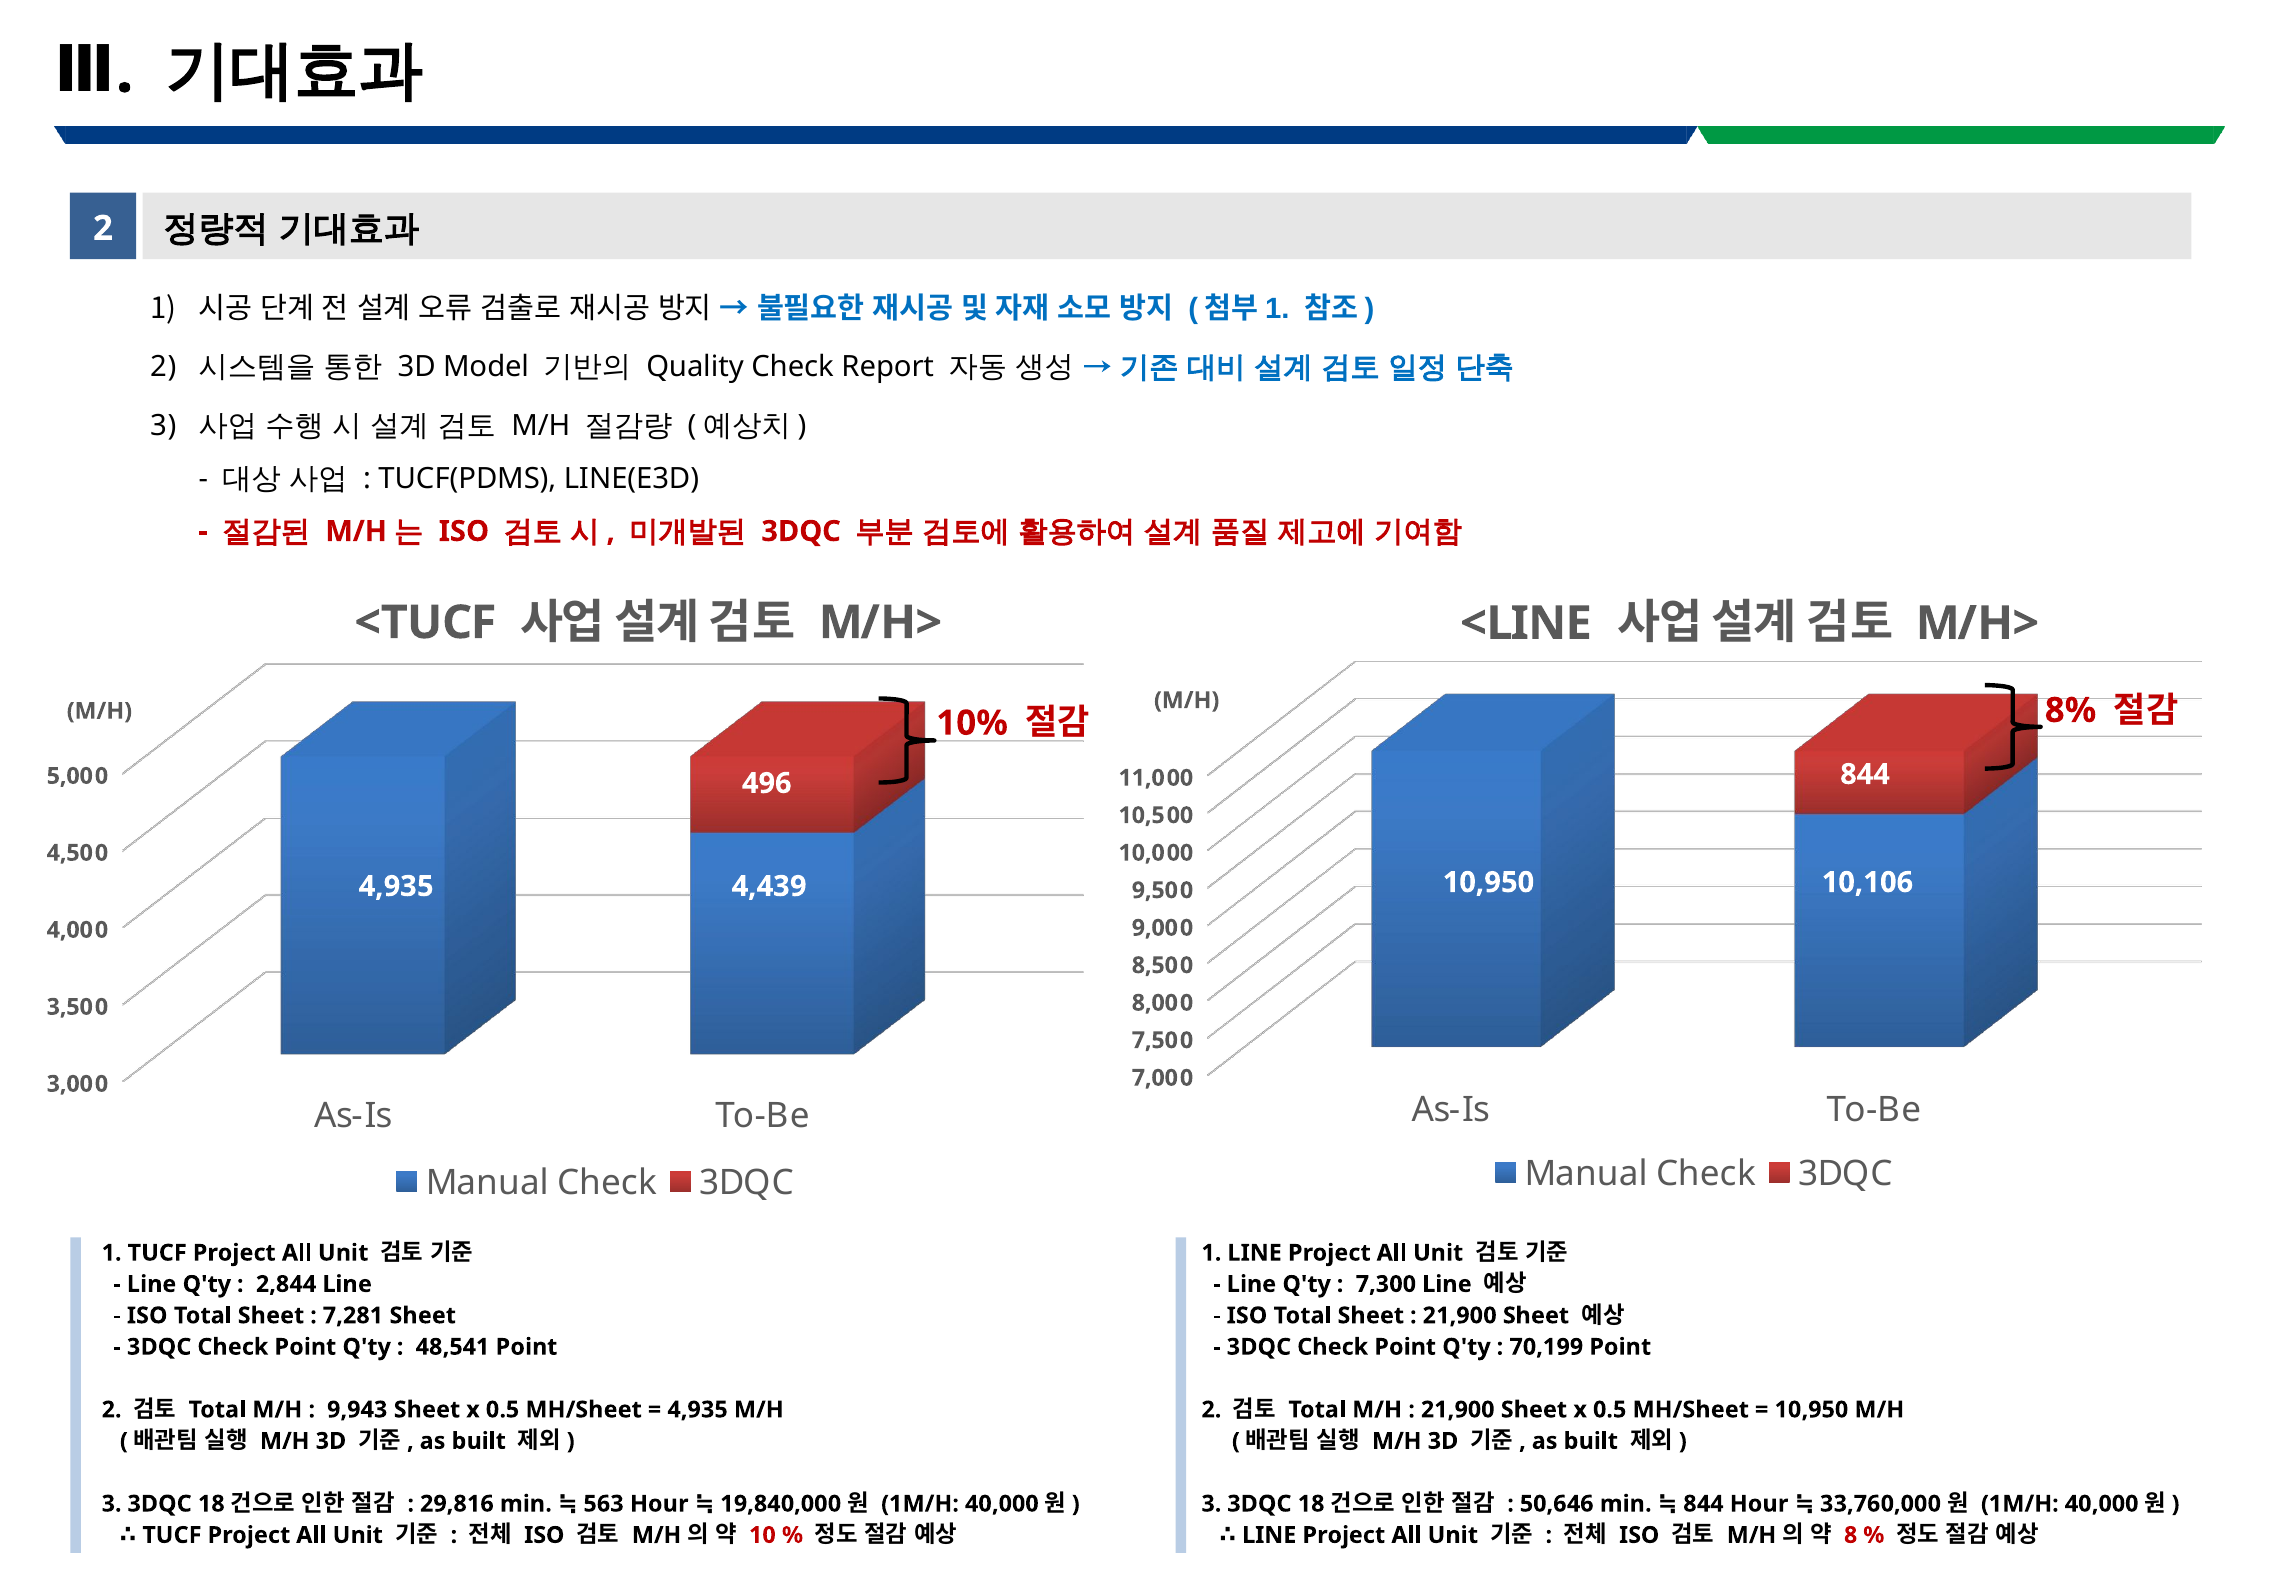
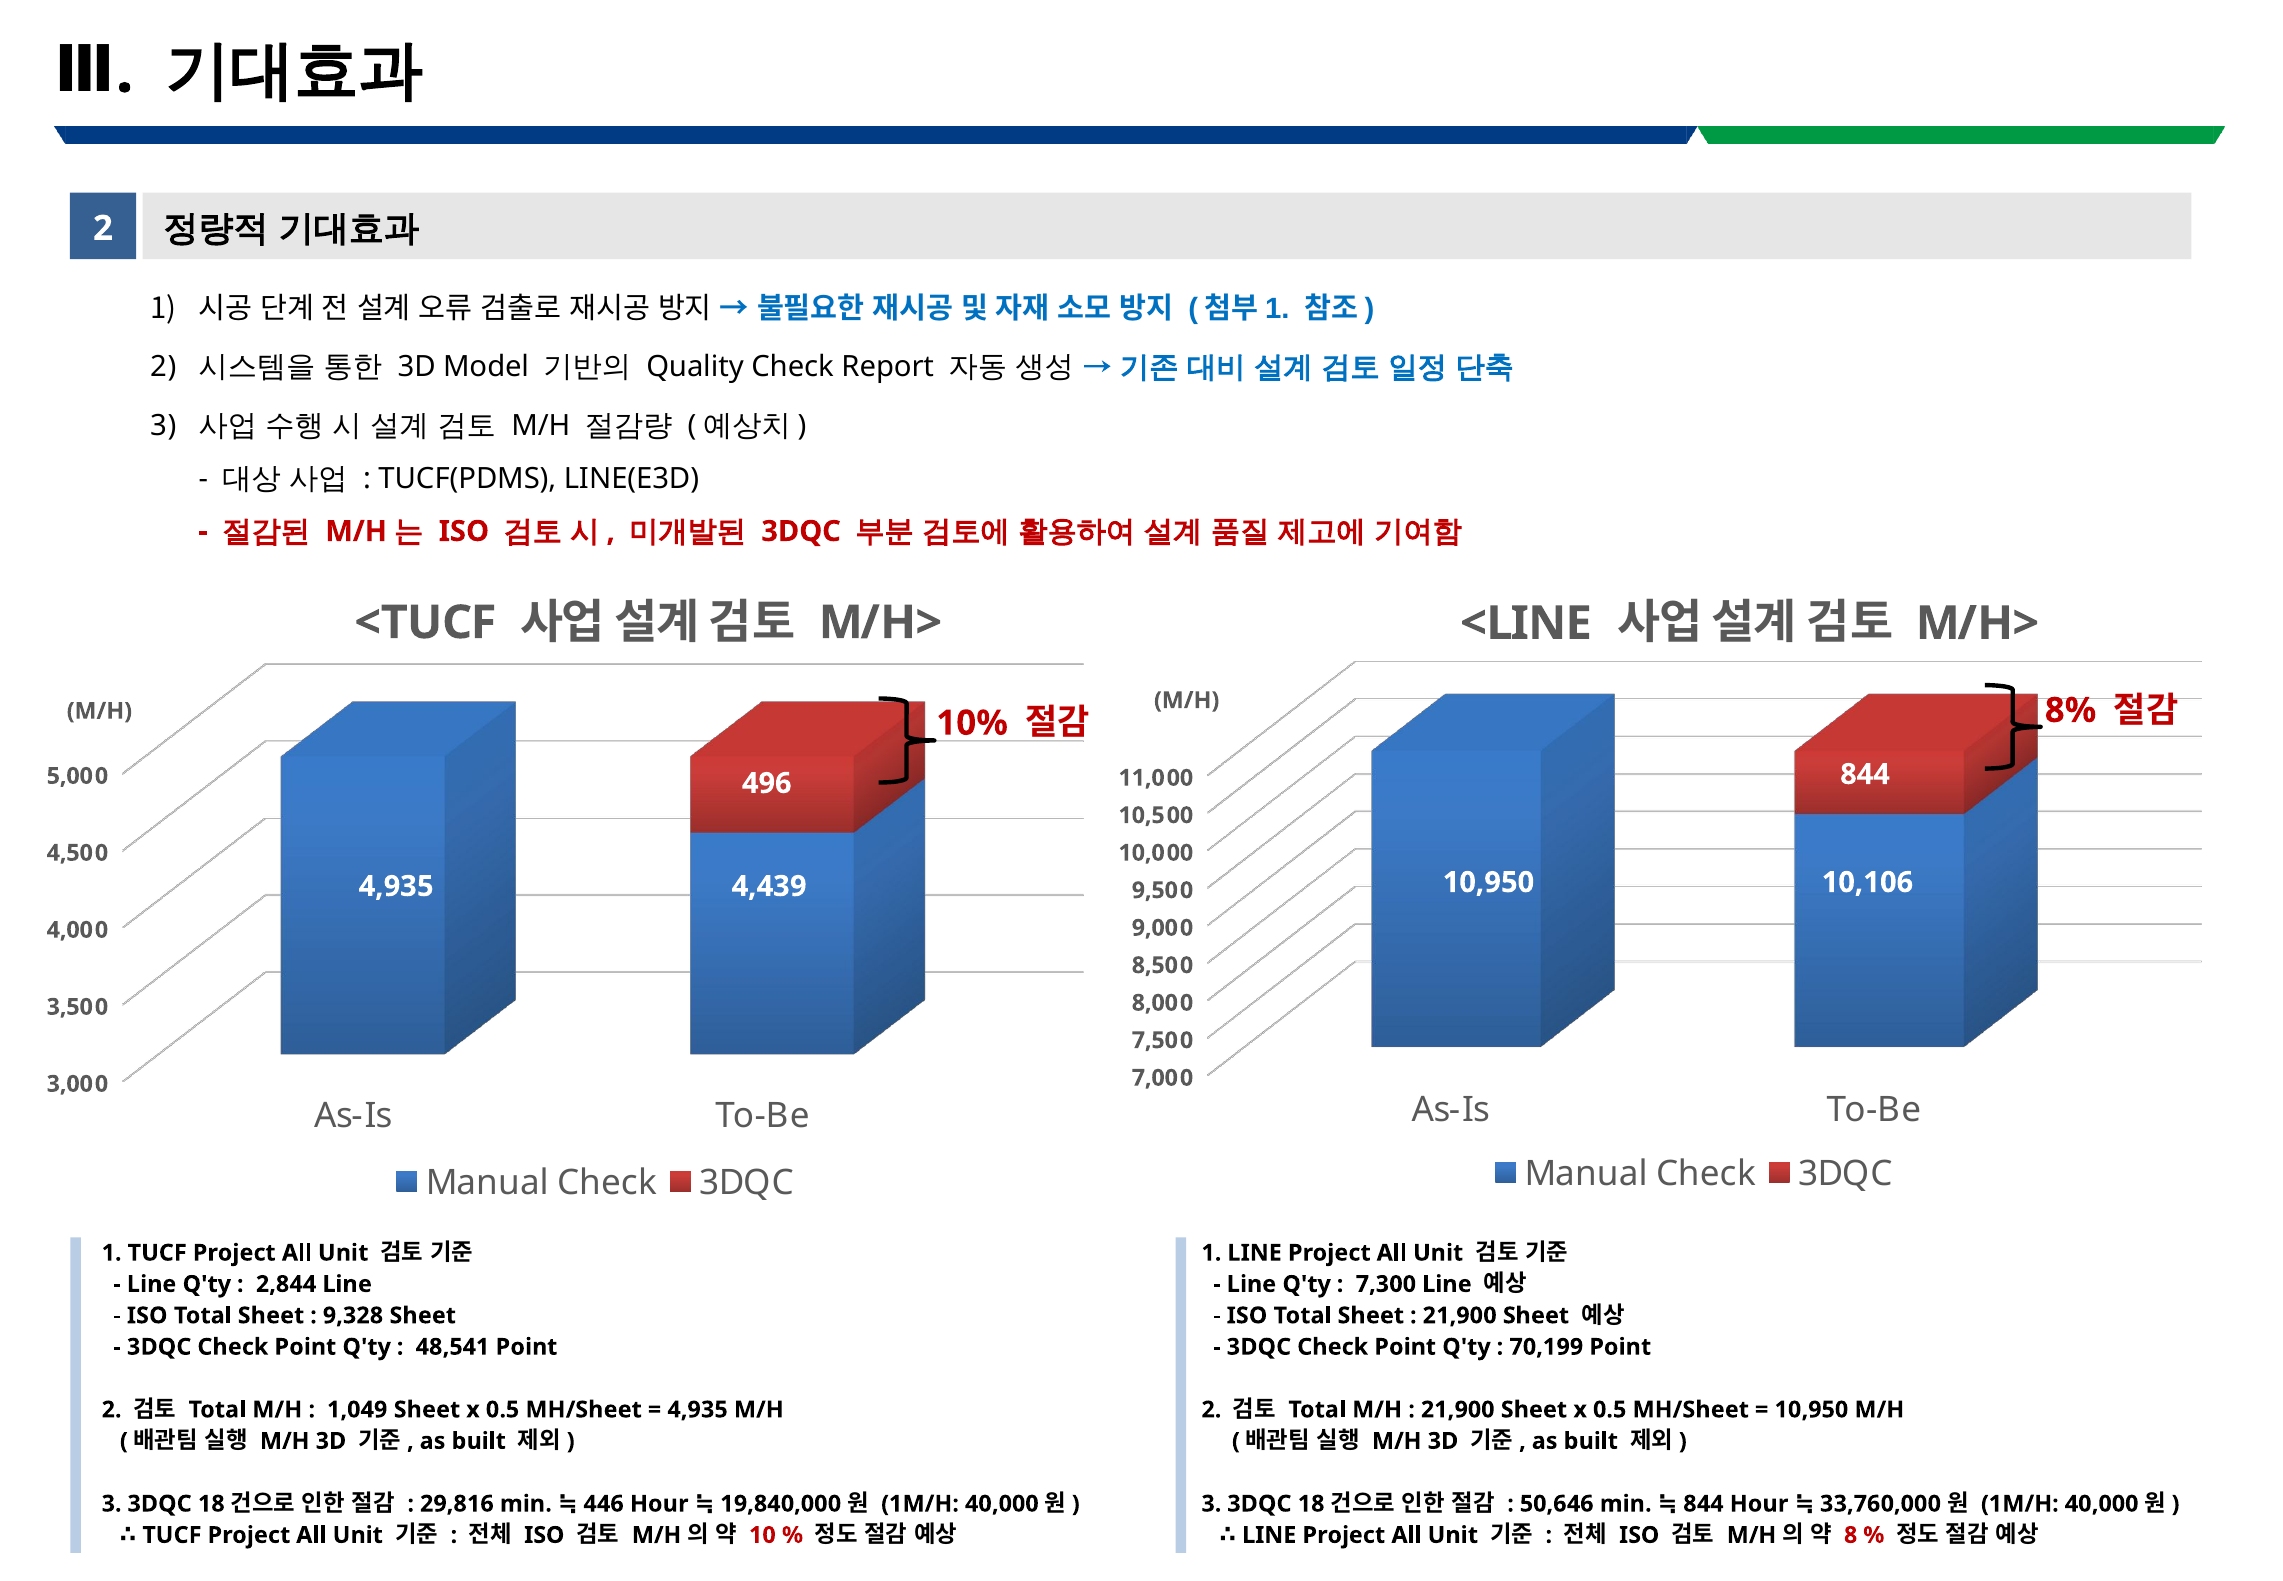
7,281: 7,281 -> 9,328 (353, 1315)
9,943: 9,943 -> 1,049 (357, 1409)
563: 563 -> 446 (604, 1503)
